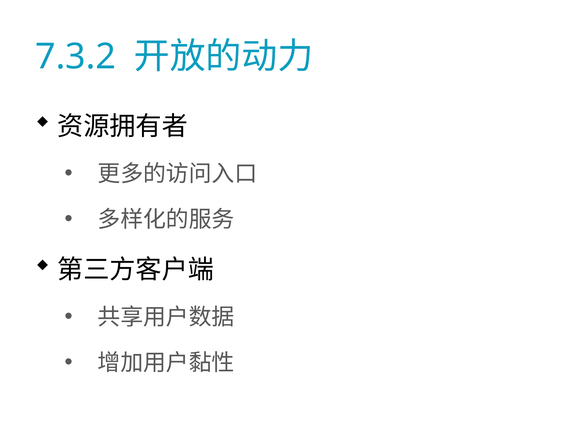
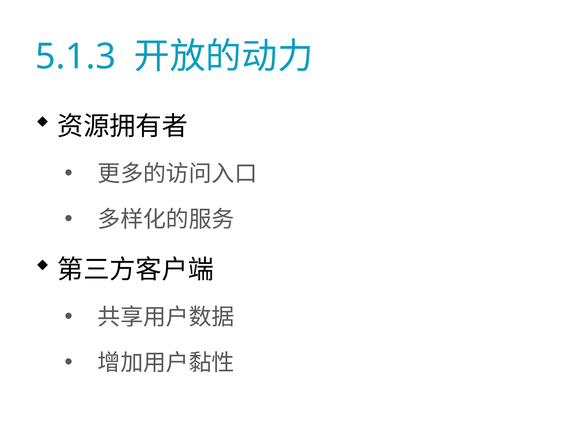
7.3.2: 7.3.2 -> 5.1.3 (76, 57)
